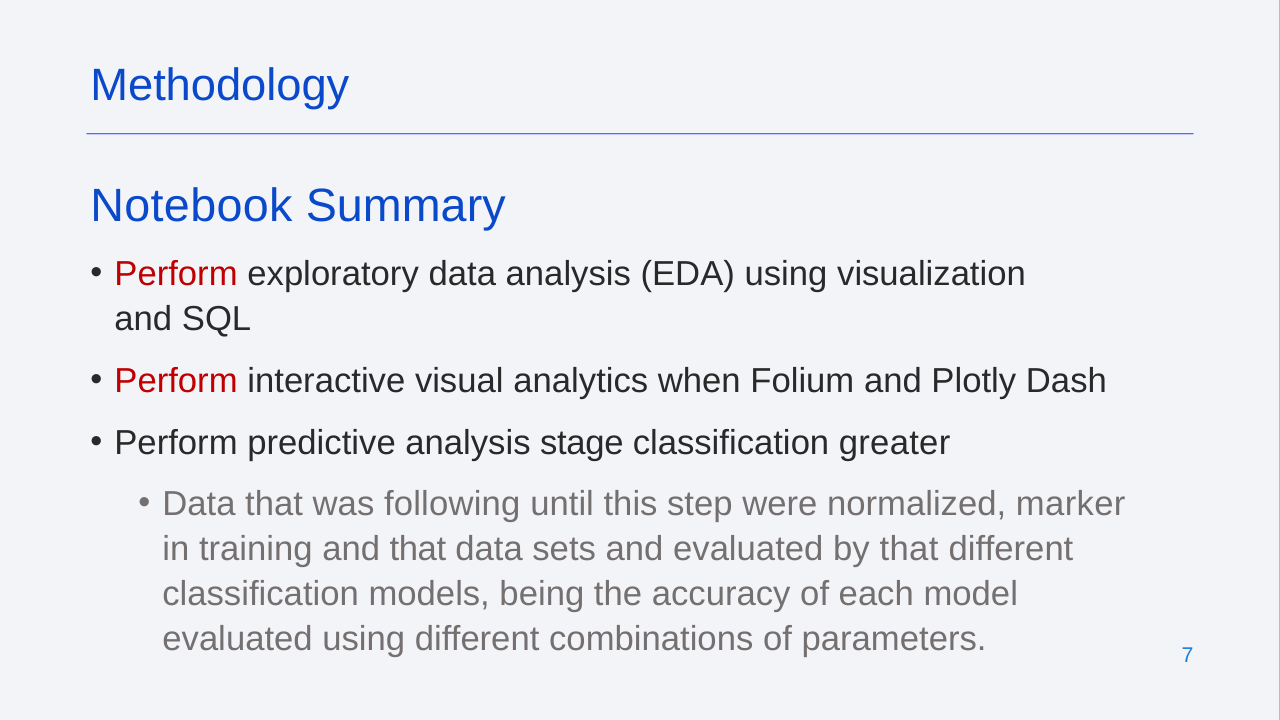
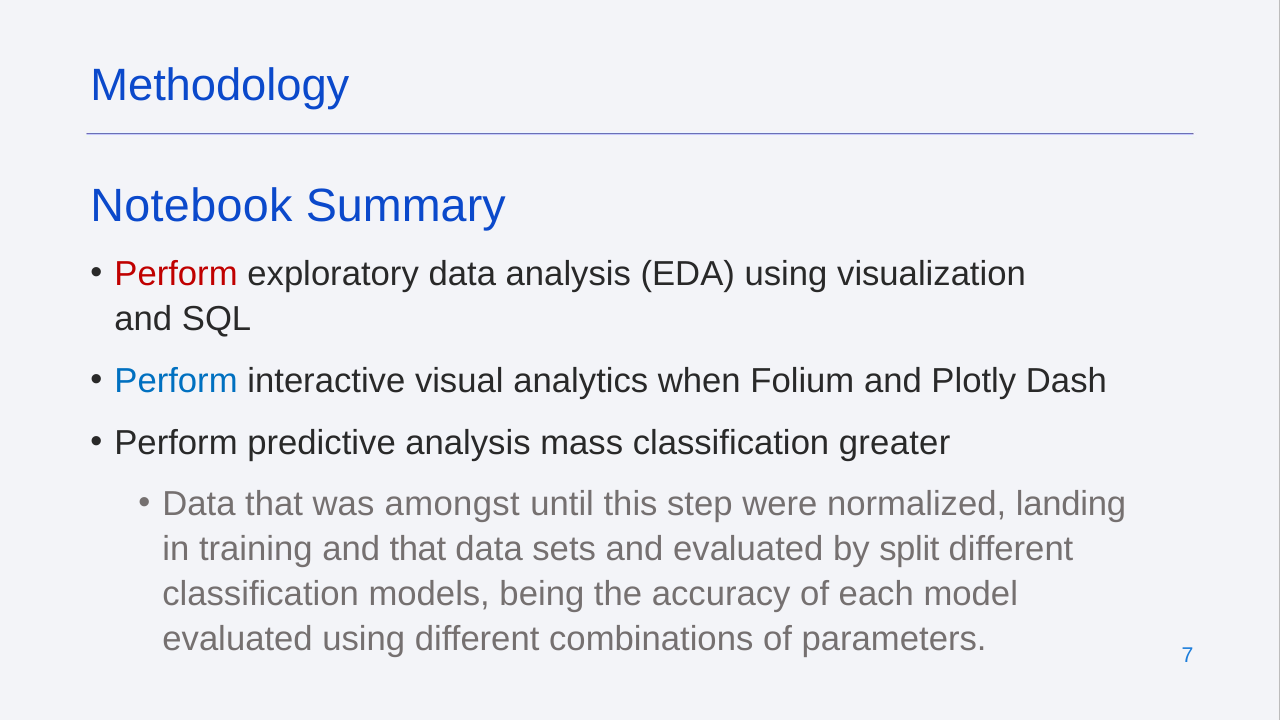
Perform colour: red -> blue (176, 381)
stage: stage -> mass (582, 443)
following: following -> amongst (452, 505)
marker: marker -> landing (1071, 505)
by that: that -> split (909, 549)
